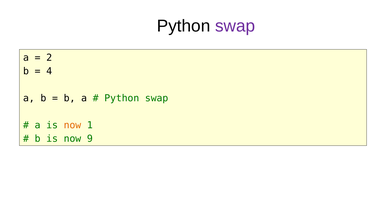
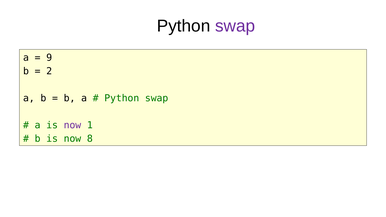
2: 2 -> 9 (49, 58)
4: 4 -> 2 (49, 71)
now colour: orange -> purple (72, 125)
9: 9 -> 8 (90, 139)
